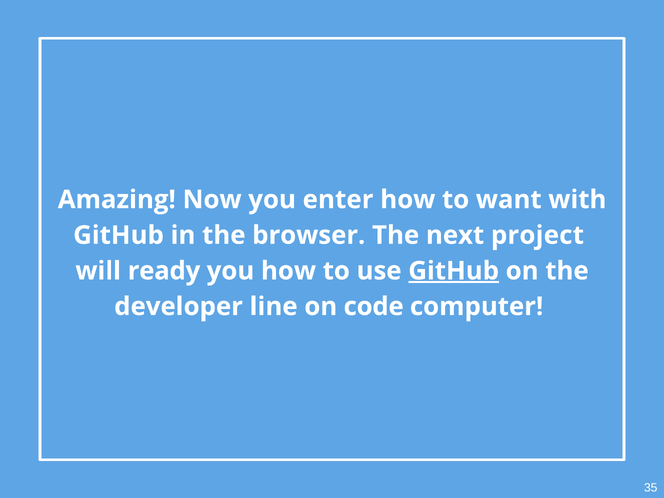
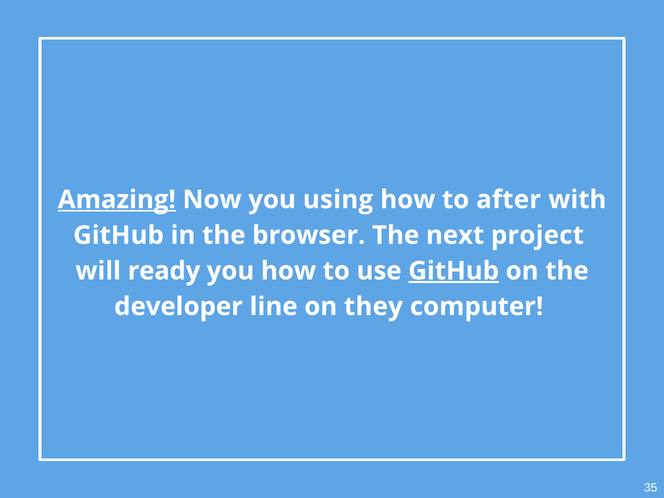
Amazing underline: none -> present (117, 200)
enter: enter -> using (338, 200)
want: want -> after (509, 200)
code: code -> they (373, 307)
